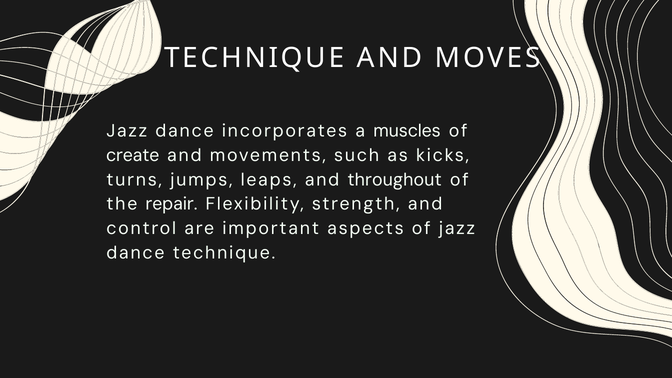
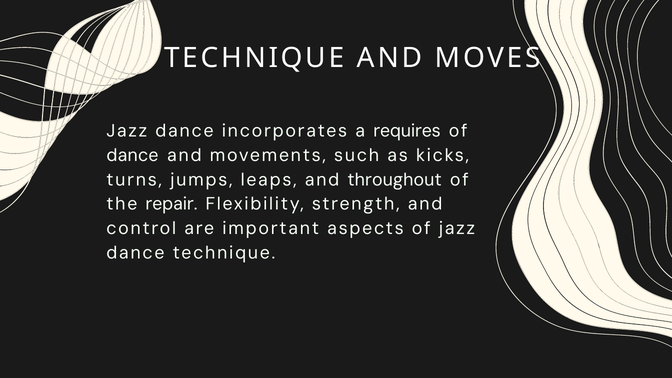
muscles: muscles -> requires (407, 131)
create: create -> dance (132, 155)
